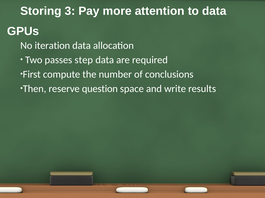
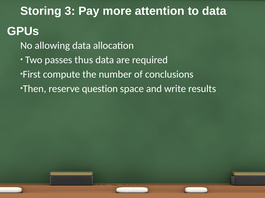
iteration: iteration -> allowing (52, 46)
step: step -> thus (84, 60)
